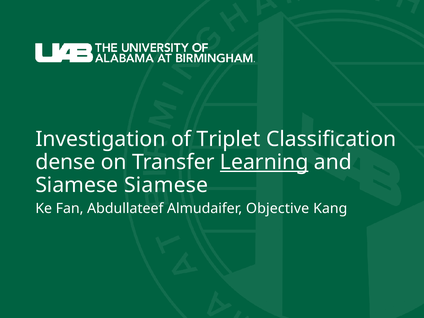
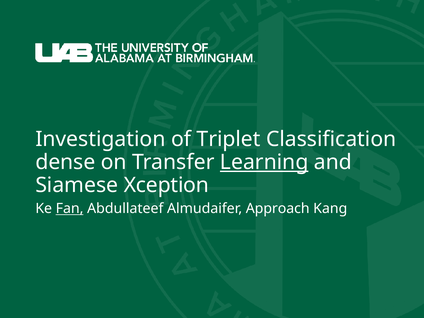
Siamese Siamese: Siamese -> Xception (166, 185)
Fan underline: none -> present (70, 209)
Objective: Objective -> Approach (278, 209)
